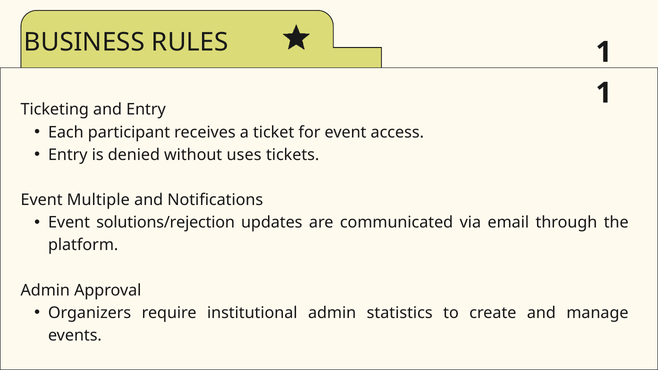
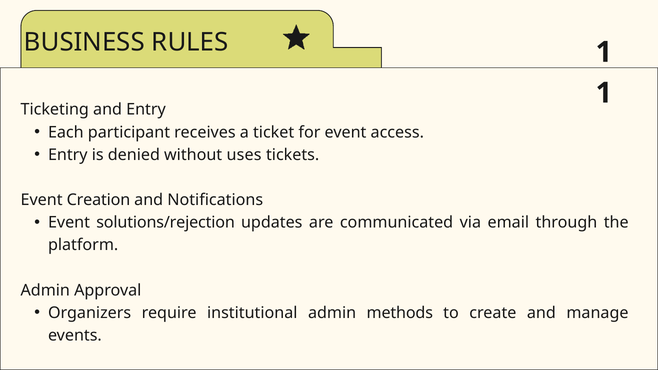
Multiple: Multiple -> Creation (98, 200)
statistics: statistics -> methods (400, 313)
